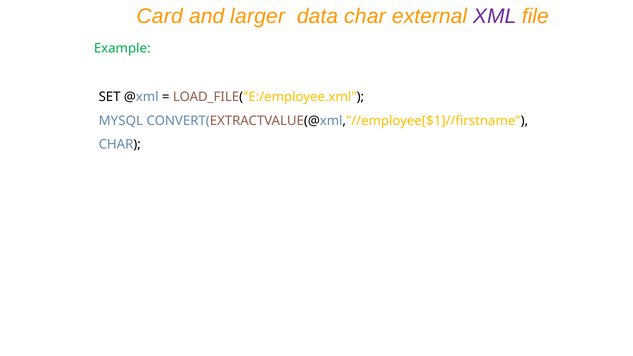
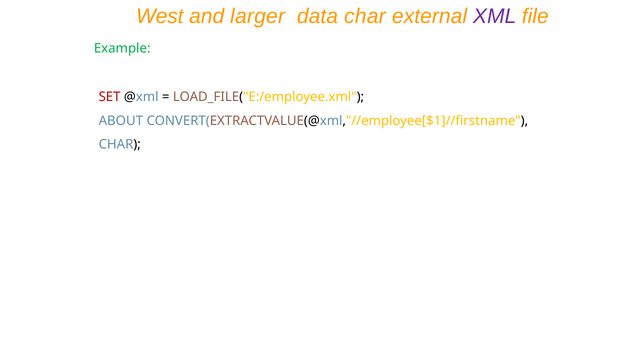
Card: Card -> West (160, 16)
SET colour: black -> red (110, 97)
MYSQL: MYSQL -> ABOUT (121, 121)
